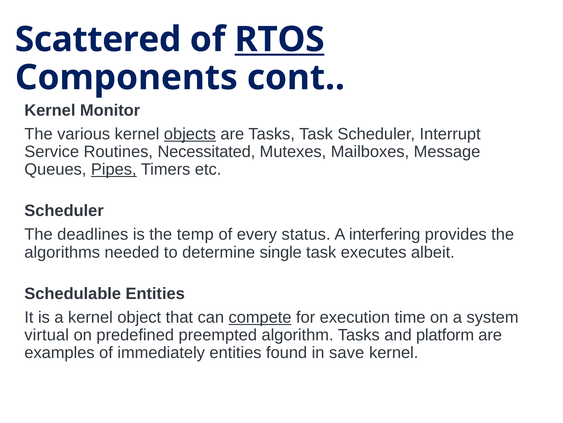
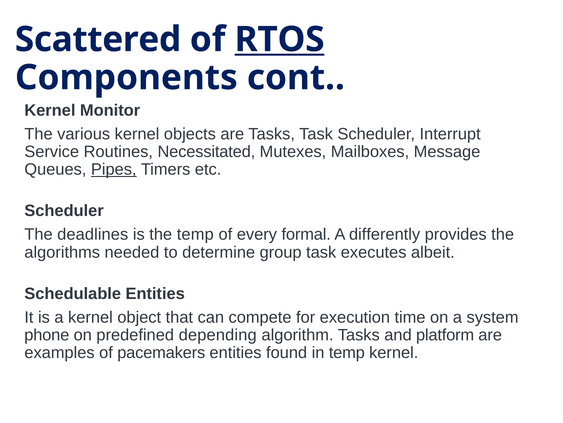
objects underline: present -> none (190, 134)
status: status -> formal (306, 234)
interfering: interfering -> differently (385, 234)
single: single -> group (281, 252)
compete underline: present -> none (260, 317)
virtual: virtual -> phone (47, 335)
preempted: preempted -> depending (218, 335)
immediately: immediately -> pacemakers (161, 352)
in save: save -> temp (347, 352)
